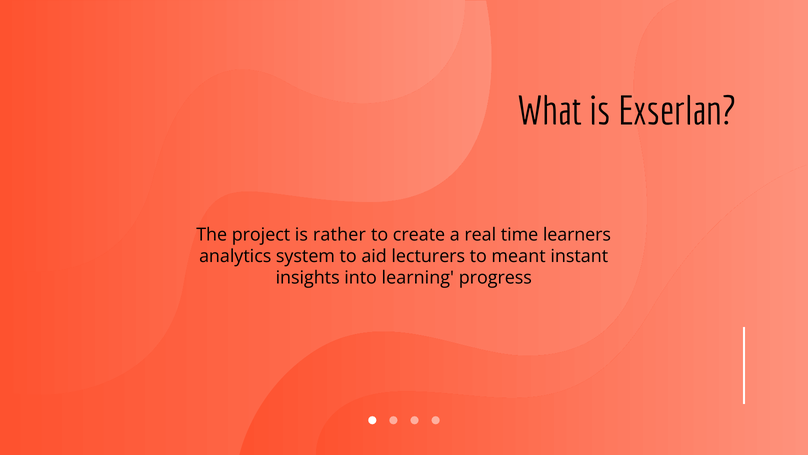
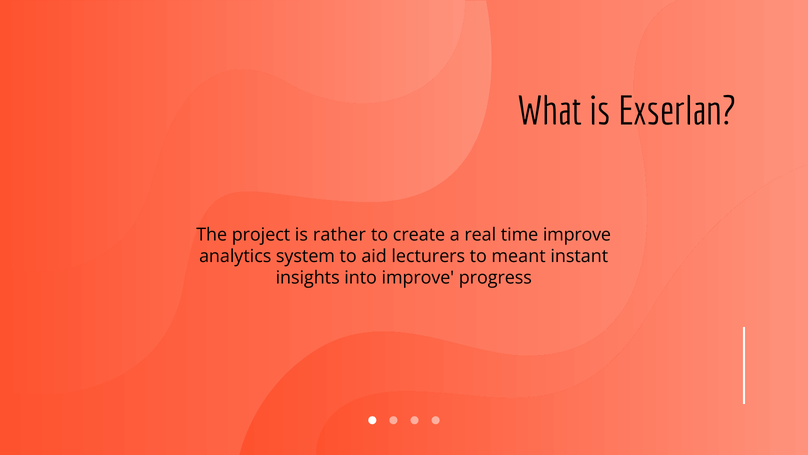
time learners: learners -> improve (577, 235)
into learning: learning -> improve (418, 278)
